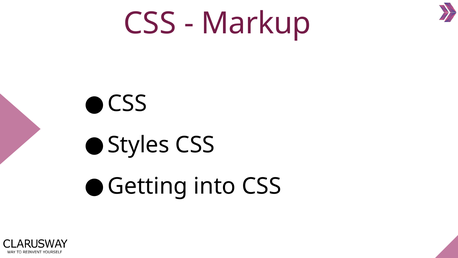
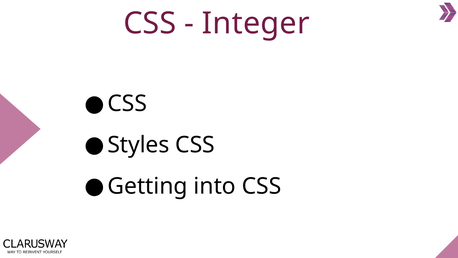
Markup: Markup -> Integer (256, 23)
